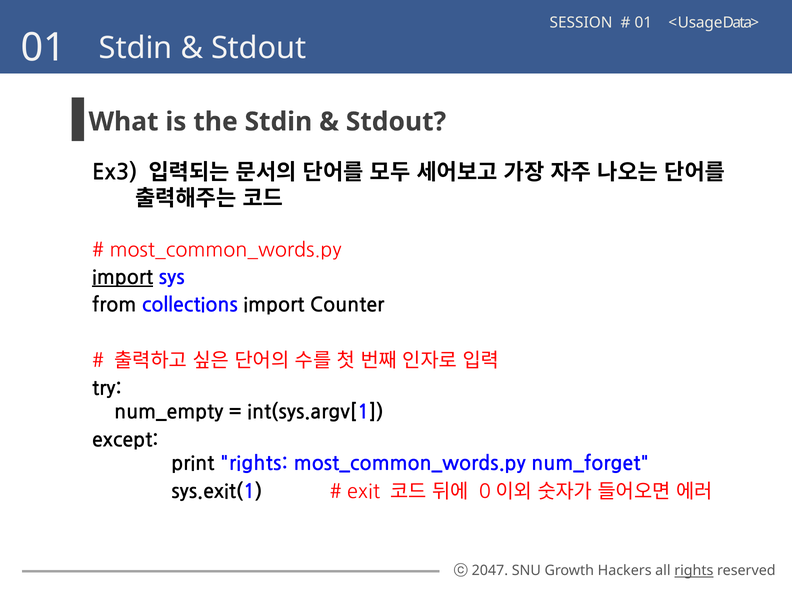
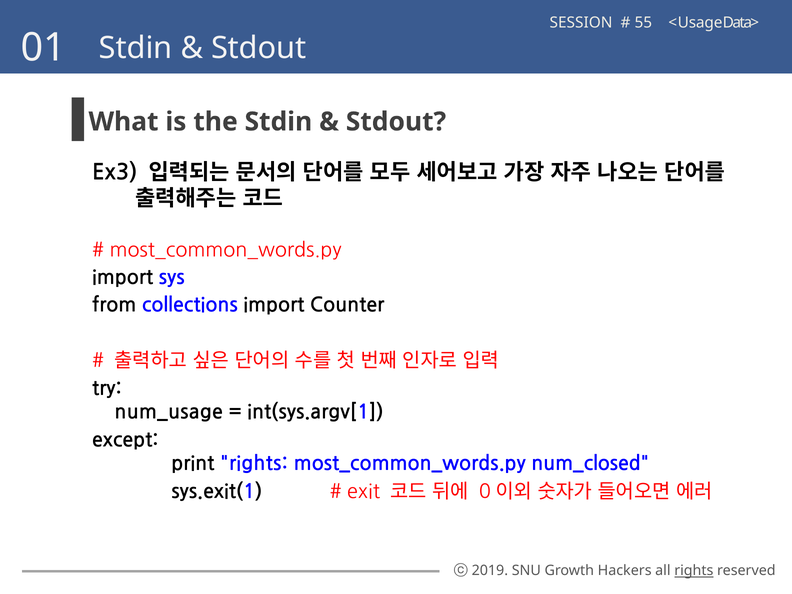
01: 01 -> 55 (643, 23)
import underline: present -> none (123, 278)
num_empty: num_empty -> num_usage (169, 412)
num_forget: num_forget -> num_closed (590, 464)
2047: 2047 -> 2019 (490, 571)
